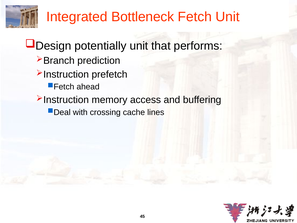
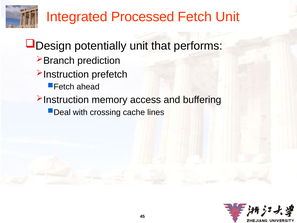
Bottleneck: Bottleneck -> Processed (143, 17)
